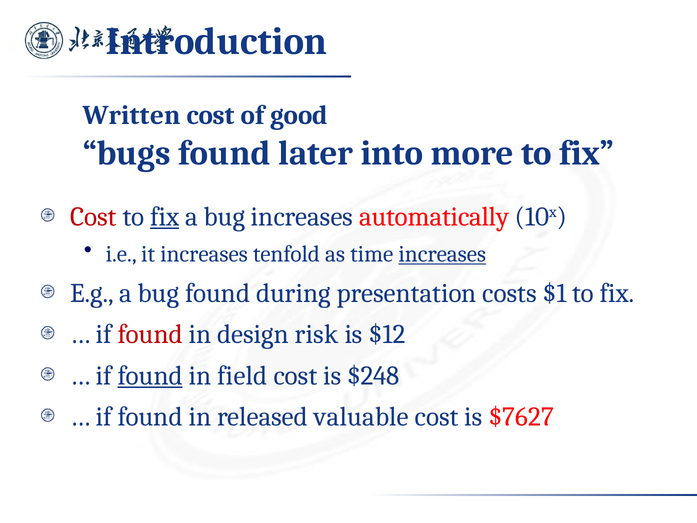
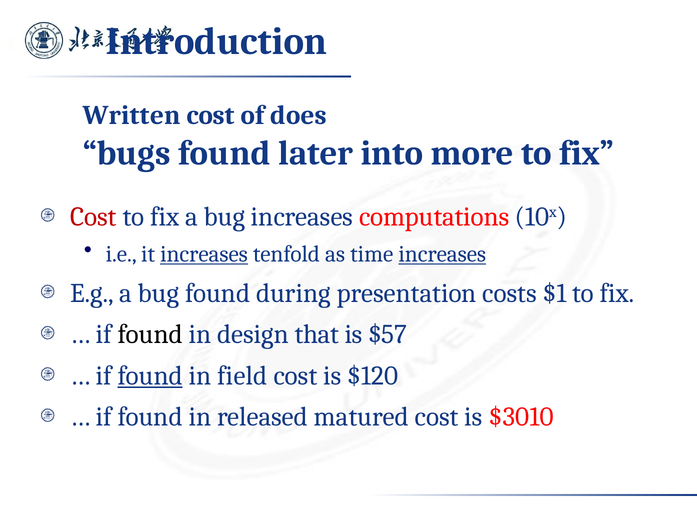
good: good -> does (299, 115)
fix underline: present -> none (165, 217)
automatically: automatically -> computations (434, 217)
increases underline: none -> present (204, 254)
found colour: red -> black (150, 334)
risk: risk -> that (317, 334)
$12: $12 -> $57 (387, 334)
$248: $248 -> $120 (373, 375)
valuable: valuable -> matured (361, 417)
$7627: $7627 -> $3010 (521, 417)
